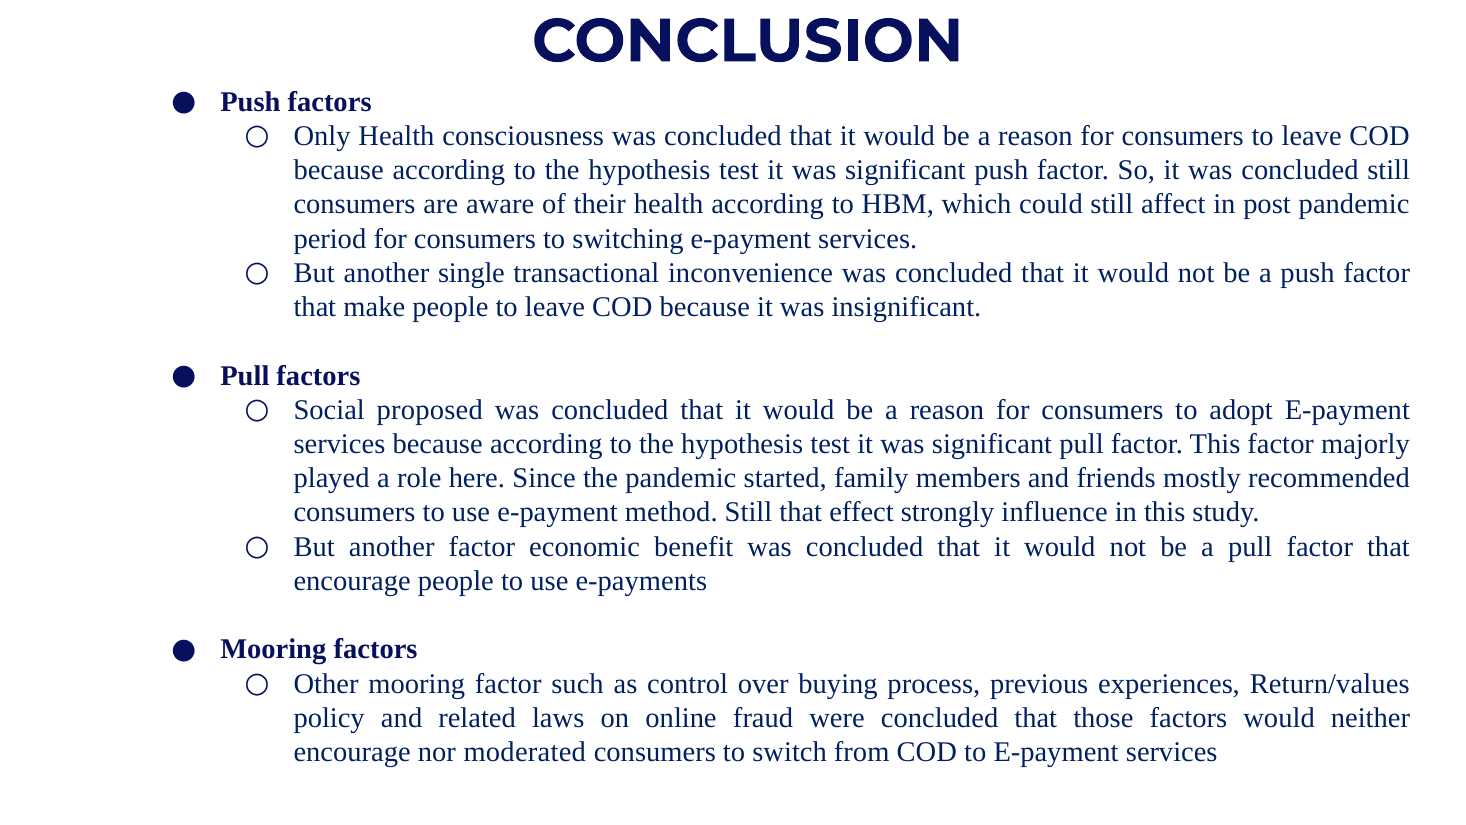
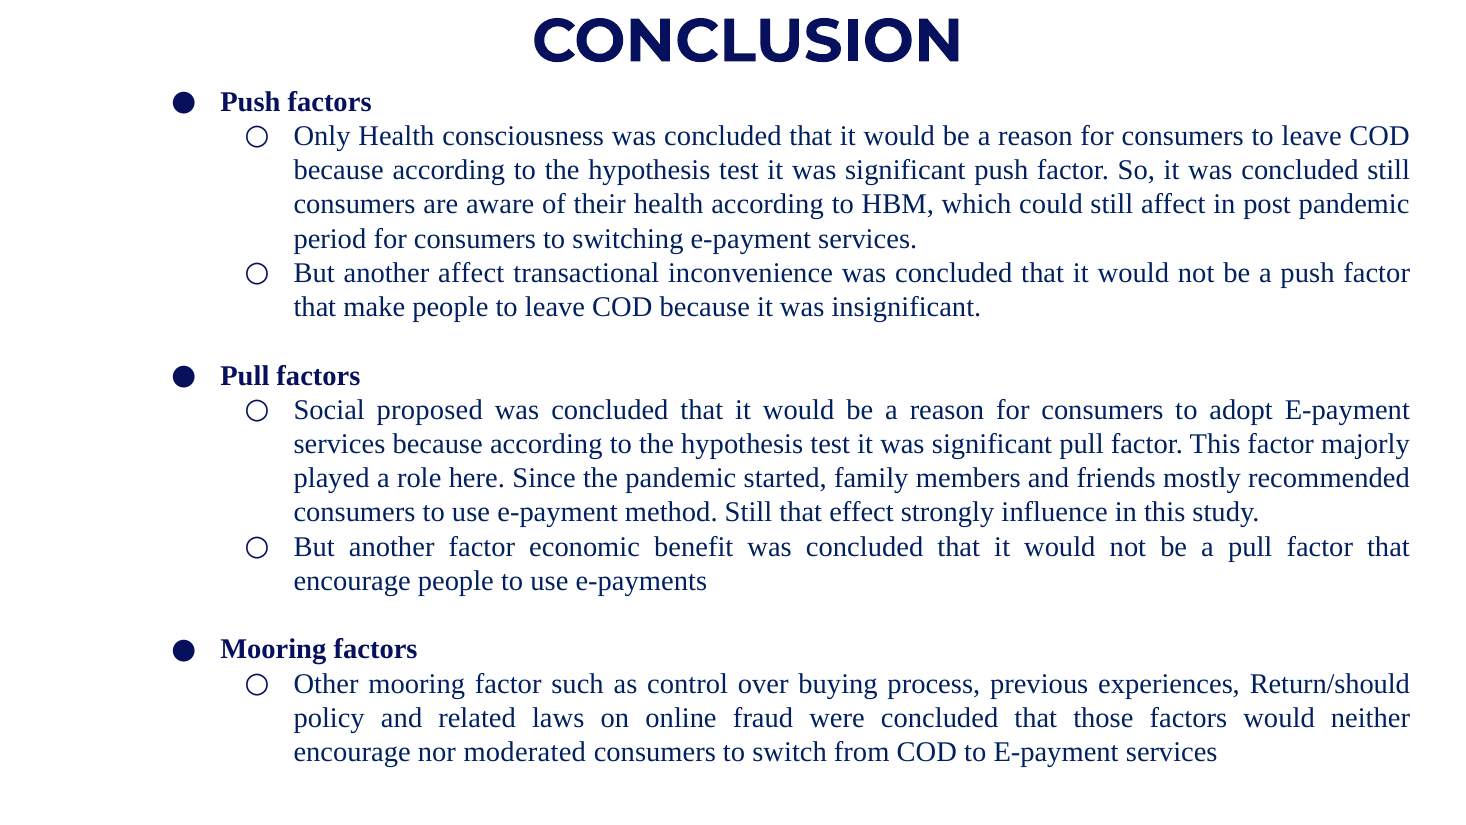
another single: single -> affect (471, 273)
Return/values: Return/values -> Return/should (1330, 683)
